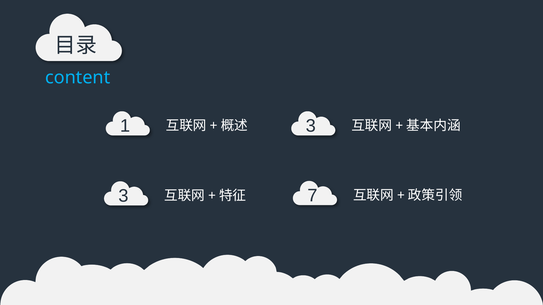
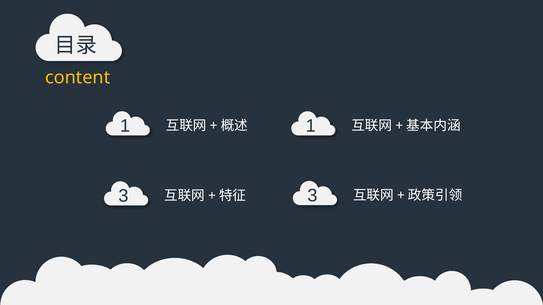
content colour: light blue -> yellow (78, 78)
1 3: 3 -> 1 (311, 126)
3 7: 7 -> 3 (313, 196)
